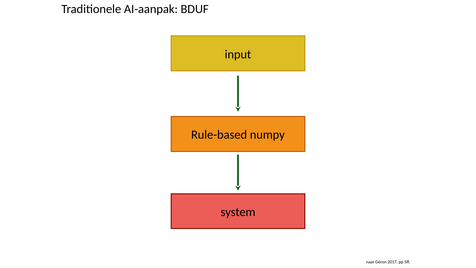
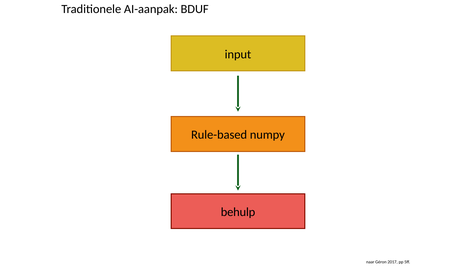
system: system -> behulp (238, 212)
